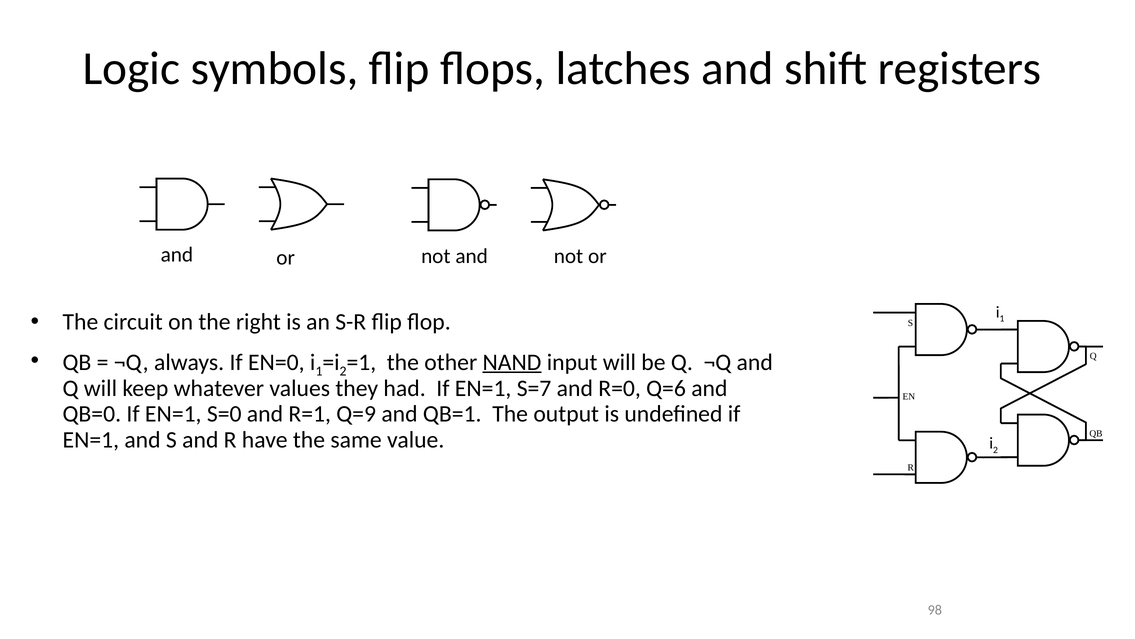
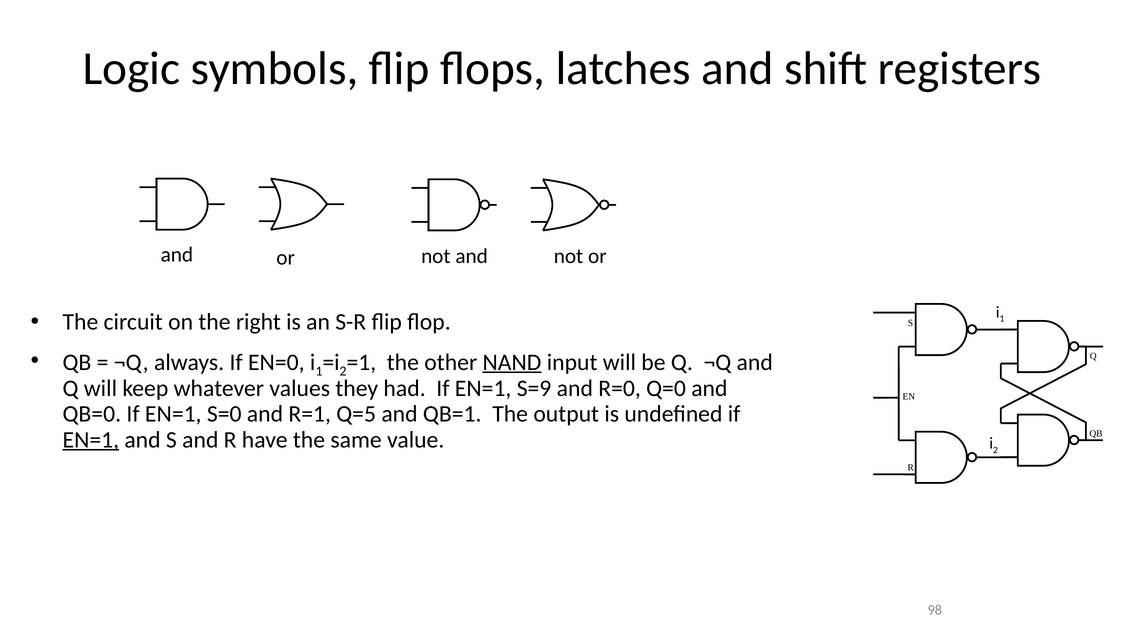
S=7: S=7 -> S=9 (534, 388)
Q=6: Q=6 -> Q=0 (666, 388)
Q=9: Q=9 -> Q=5 (356, 414)
EN=1 underline: none -> present (91, 439)
